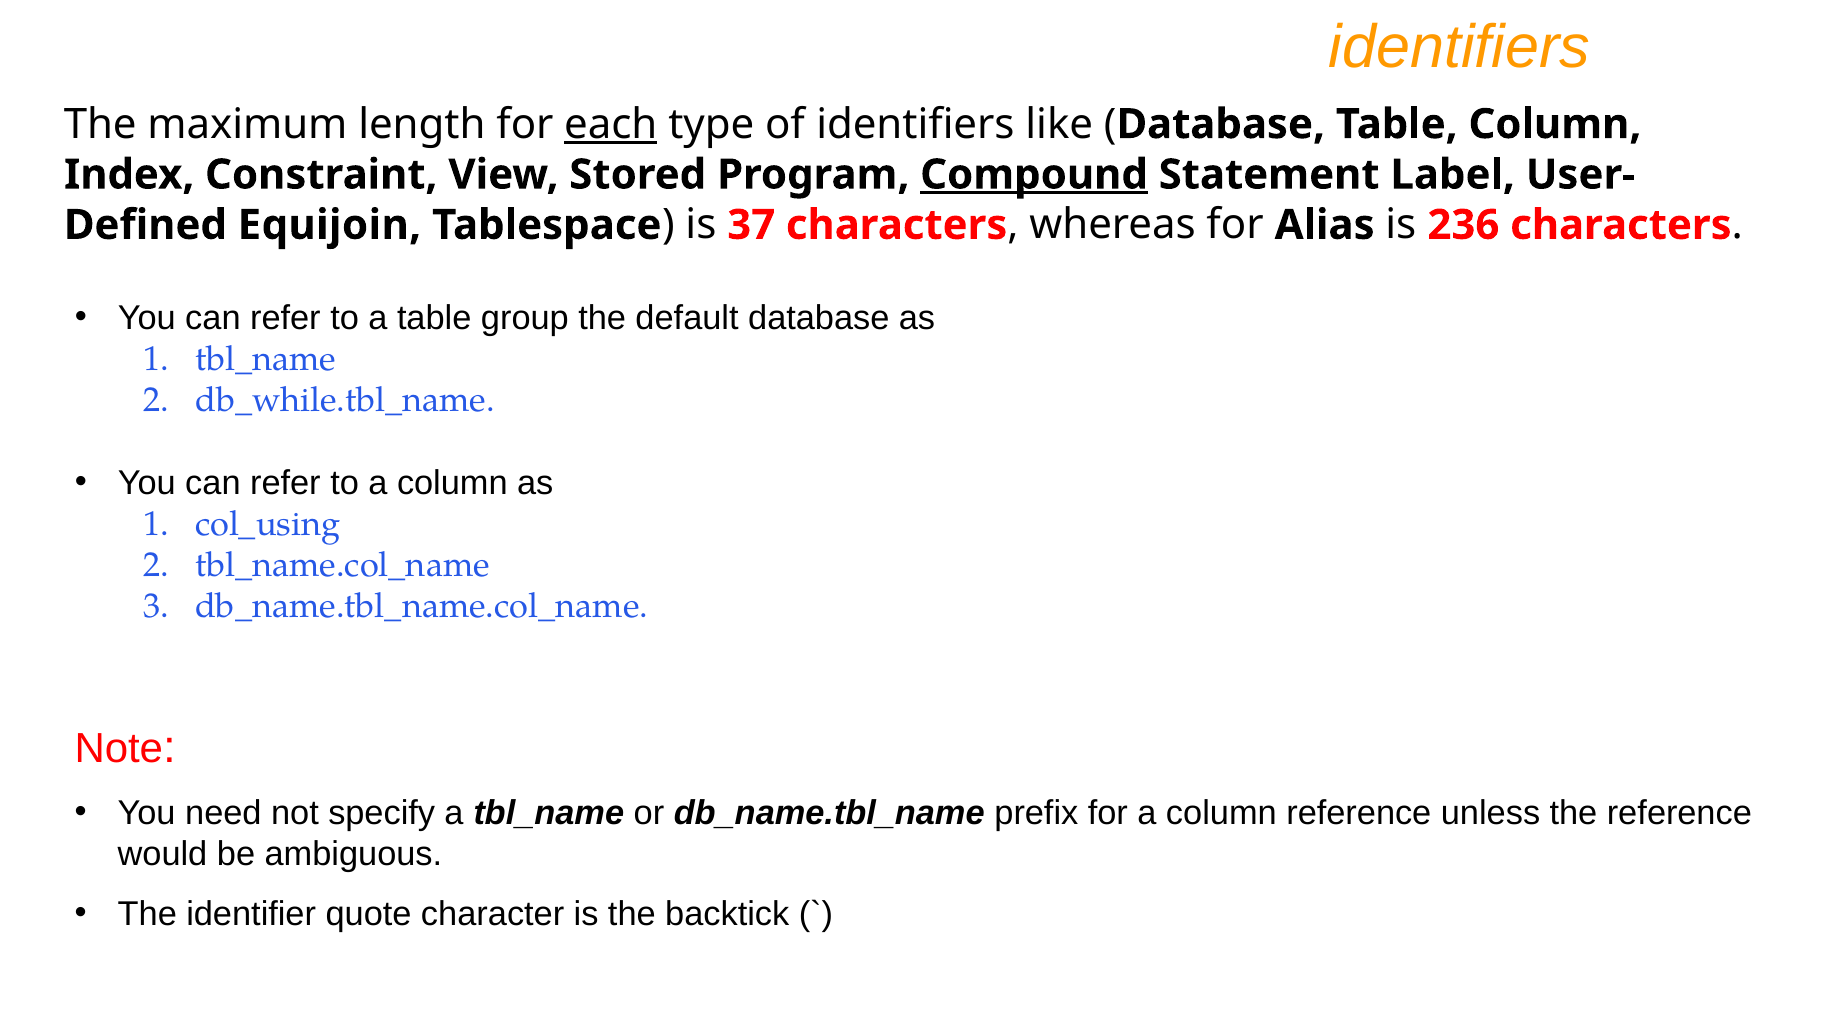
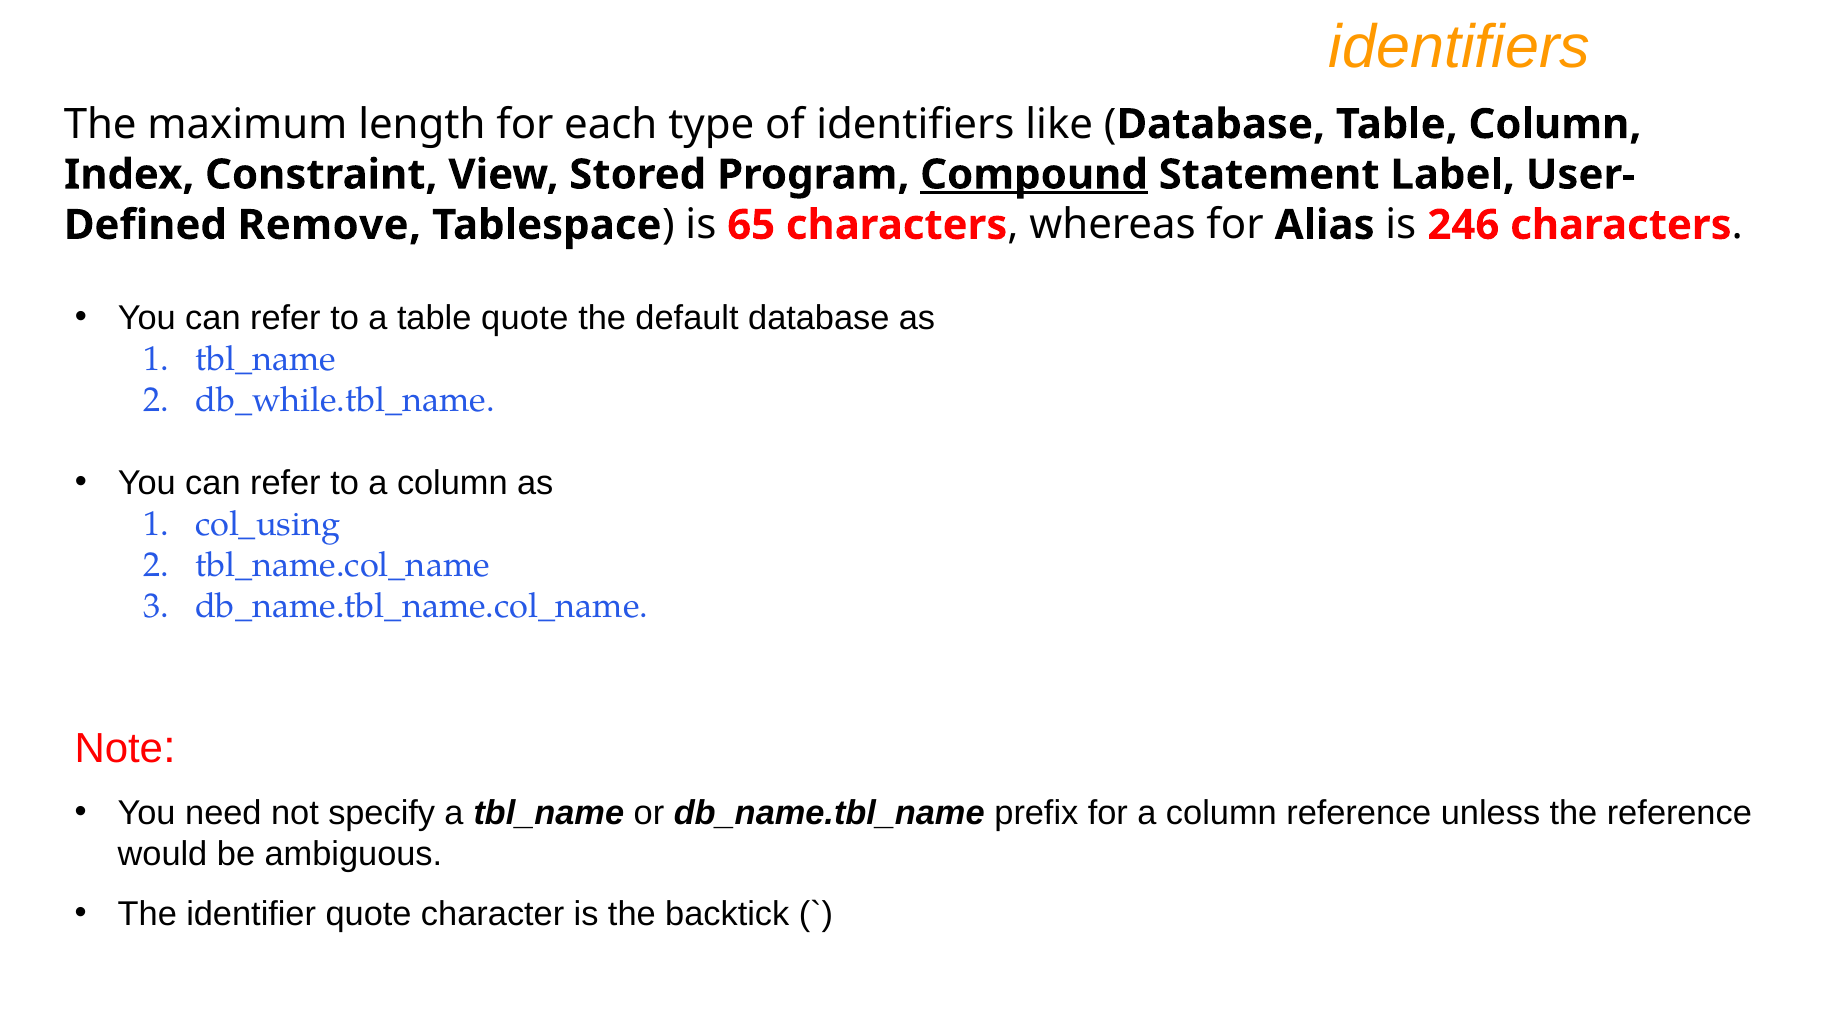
each underline: present -> none (611, 124)
Equijoin: Equijoin -> Remove (329, 225)
37: 37 -> 65 (751, 225)
236: 236 -> 246 (1463, 225)
table group: group -> quote (525, 318)
